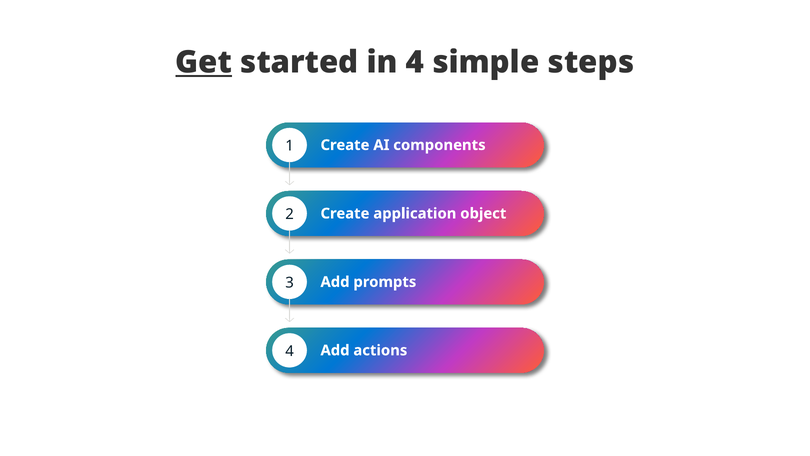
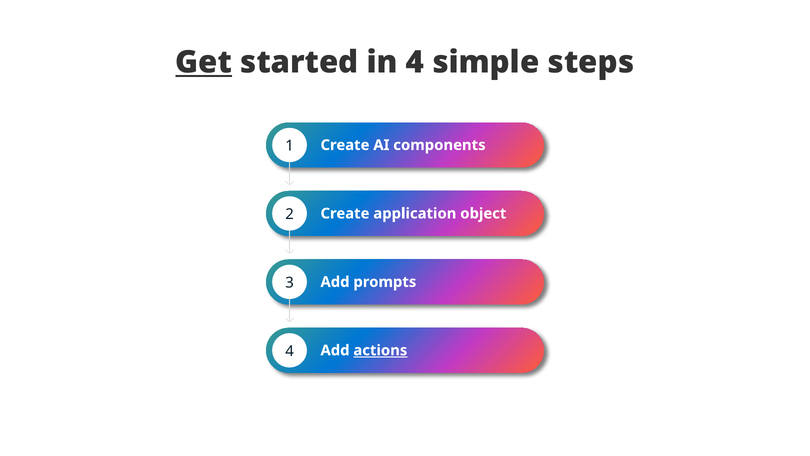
actions underline: none -> present (380, 350)
